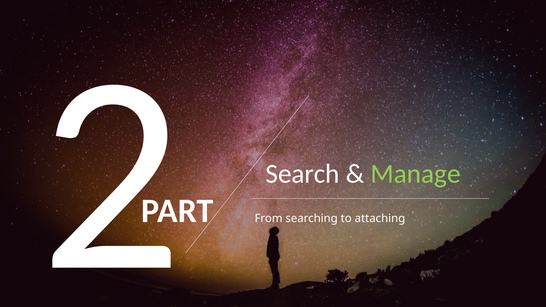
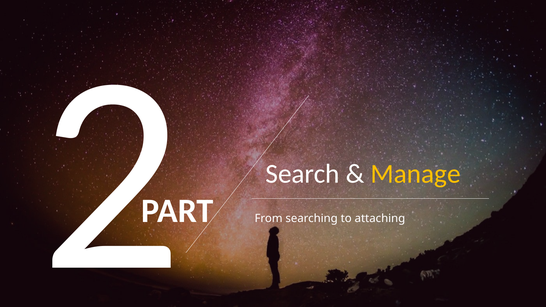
Manage colour: light green -> yellow (416, 174)
